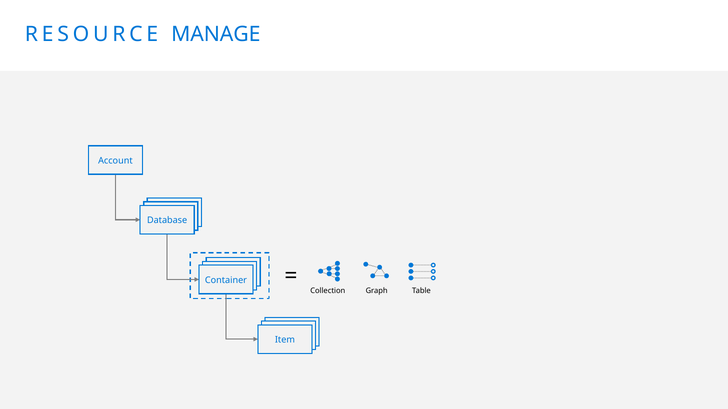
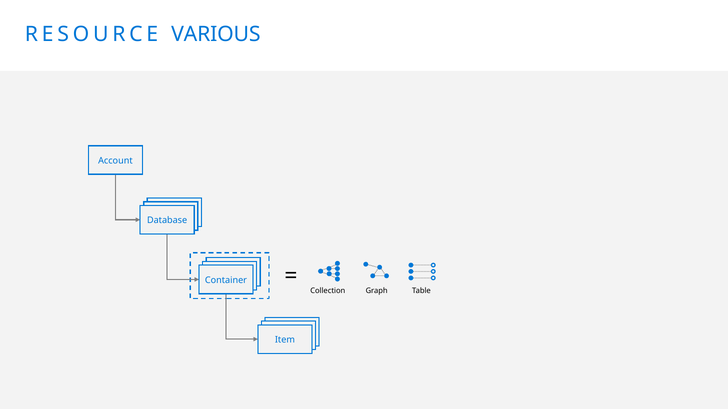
MANAGE: MANAGE -> VARIOUS (216, 34)
